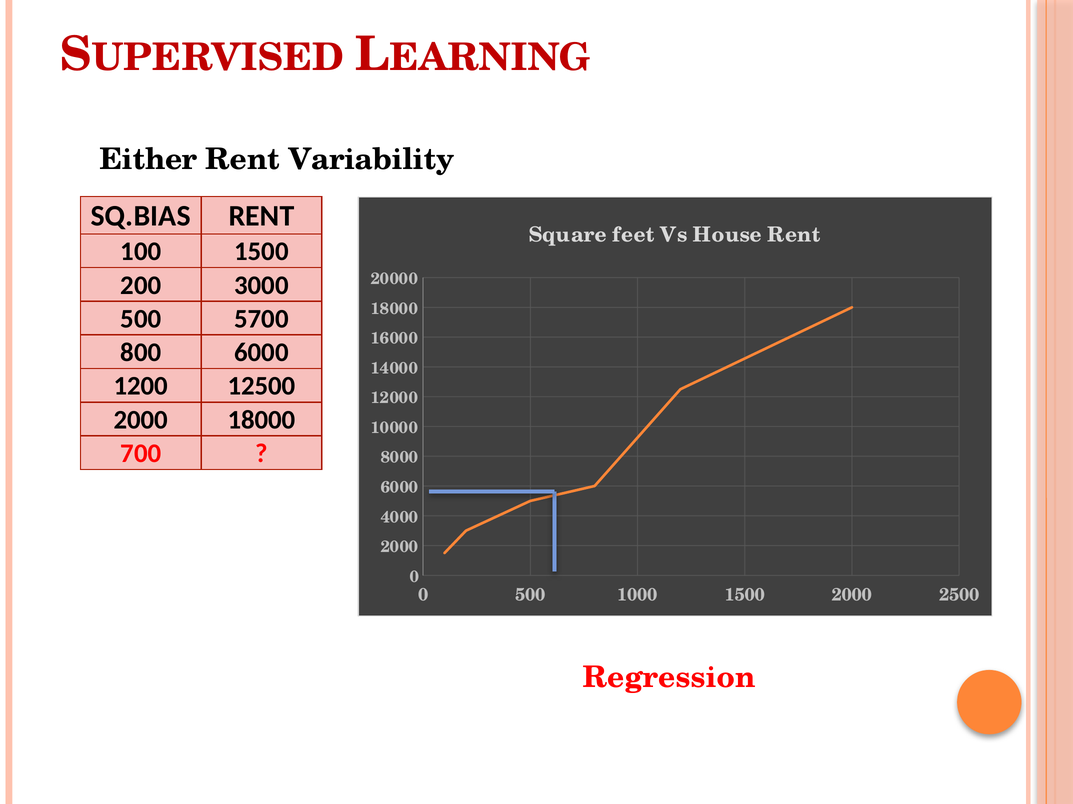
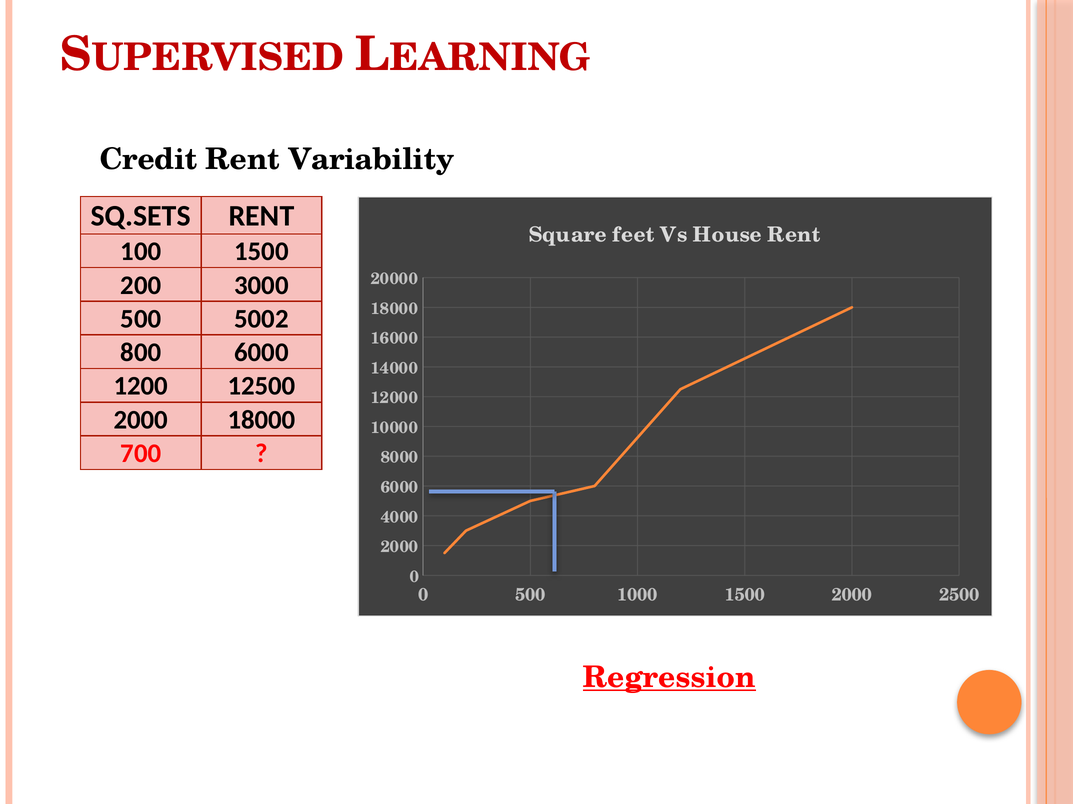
Either: Either -> Credit (148, 159)
SQ.BIAS: SQ.BIAS -> SQ.SETS (141, 216)
5700: 5700 -> 5002 (261, 319)
Regression underline: none -> present (669, 678)
